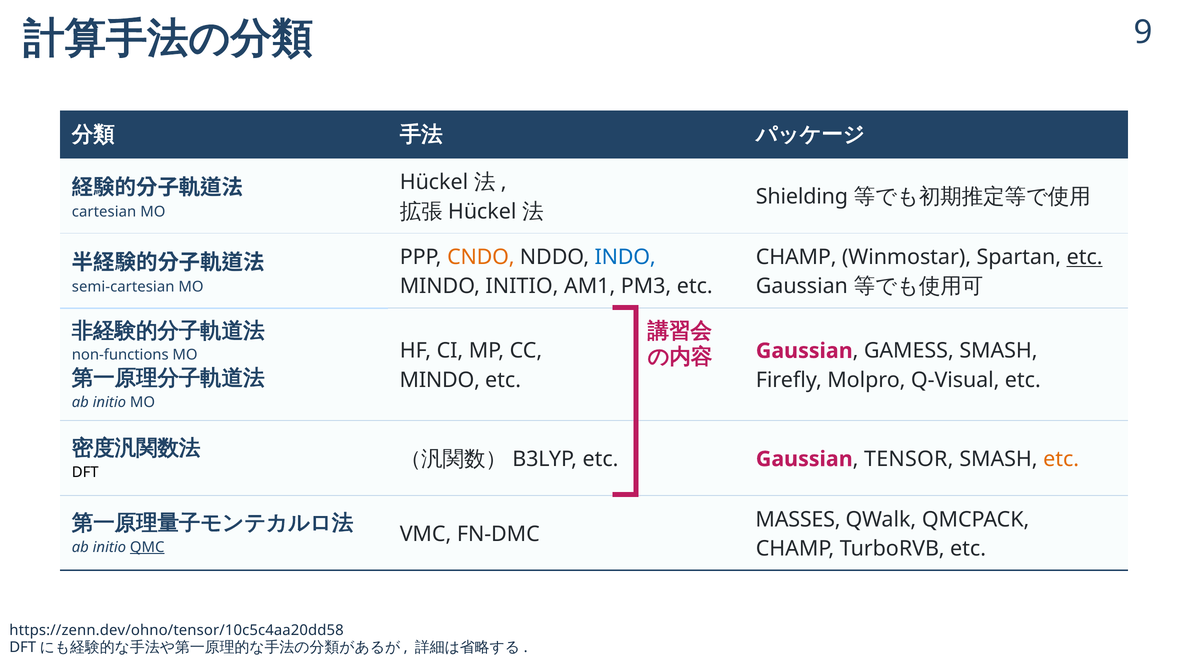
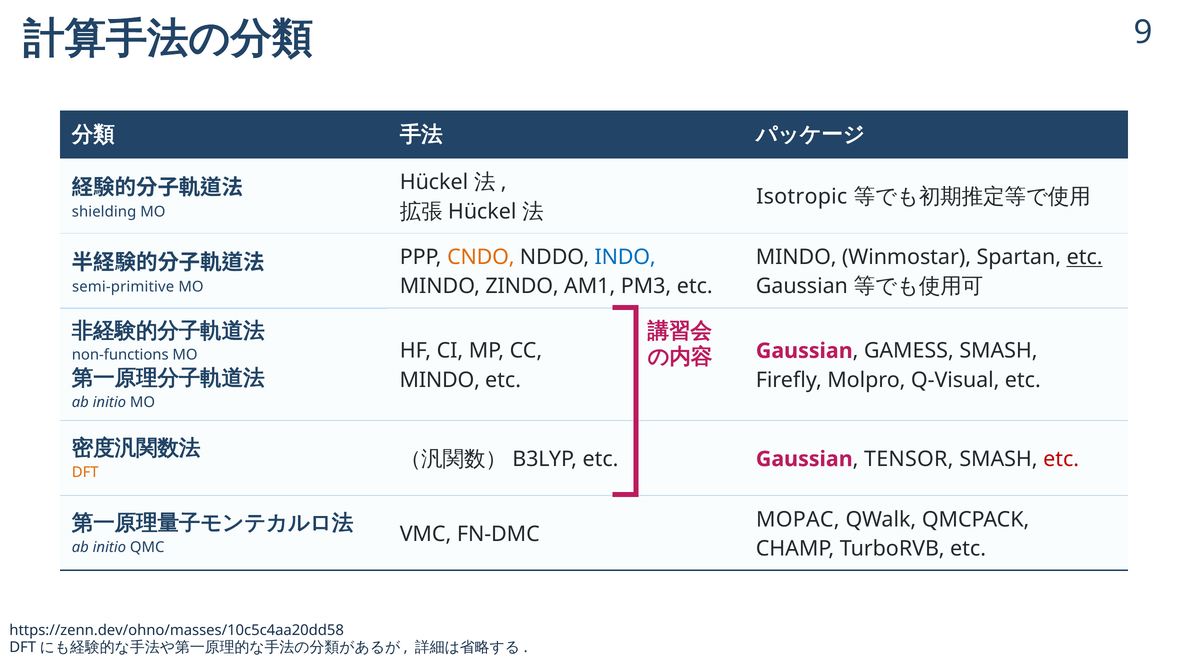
Shielding: Shielding -> Isotropic (802, 197)
cartesian: cartesian -> shielding (104, 212)
CHAMP: CHAMP -> MINDO (796, 257)
MINDO INITIO: INITIO -> ZINDO (522, 287)
semi-cartesian: semi-cartesian -> semi-primitive (123, 287)
etc colour: orange -> red (1061, 459)
DFT colour: black -> orange (85, 473)
MASSES: MASSES -> MOPAC (798, 520)
QMC underline: present -> none (147, 547)
https://zenn.dev/ohno/tensor/10c5c4aa20dd58: https://zenn.dev/ohno/tensor/10c5c4aa20dd58 -> https://zenn.dev/ohno/masses/10c5c4aa20dd58 (177, 631)
